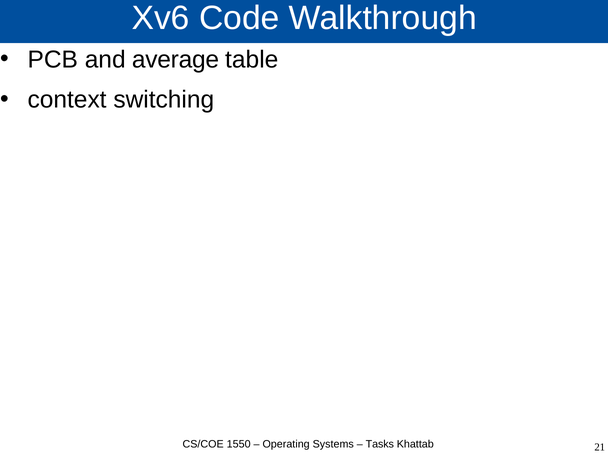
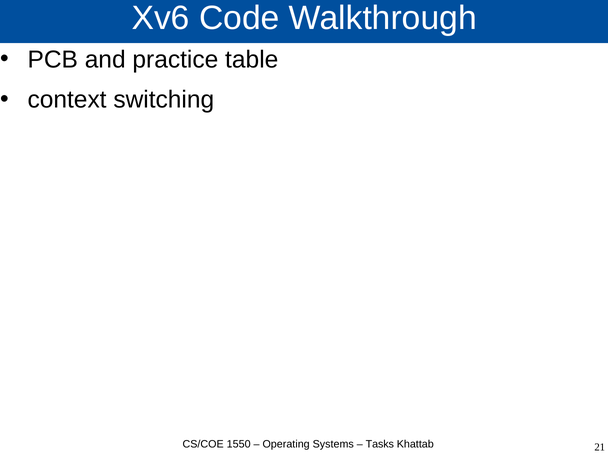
average: average -> practice (175, 60)
